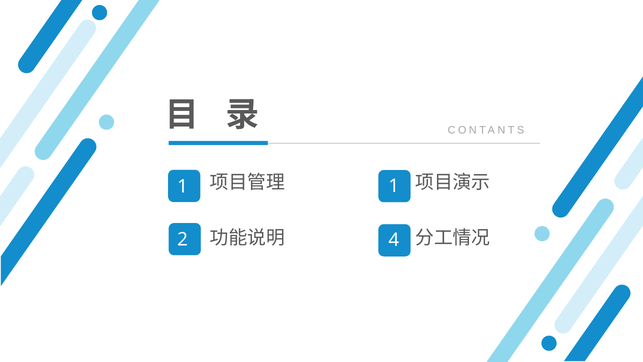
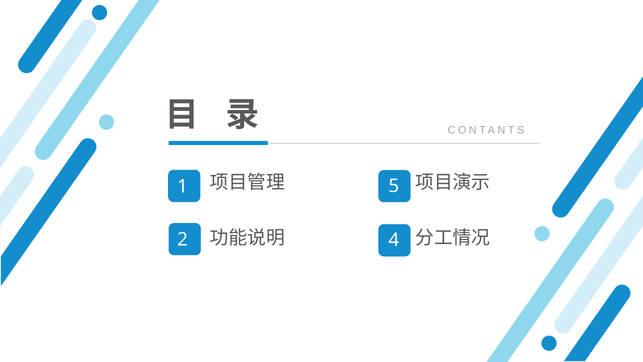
1 1: 1 -> 5 (394, 186)
